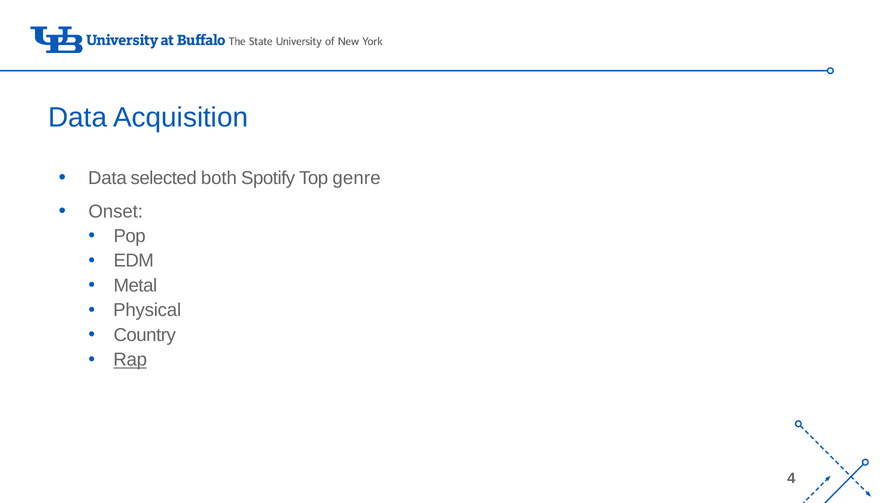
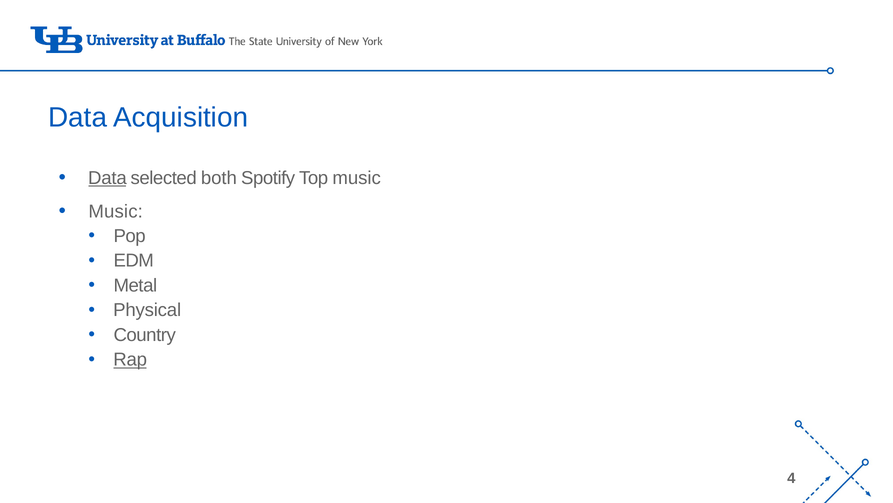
Data underline: none -> present (107, 178)
Top genre: genre -> music (357, 178)
Onset: Onset -> Music (116, 211)
